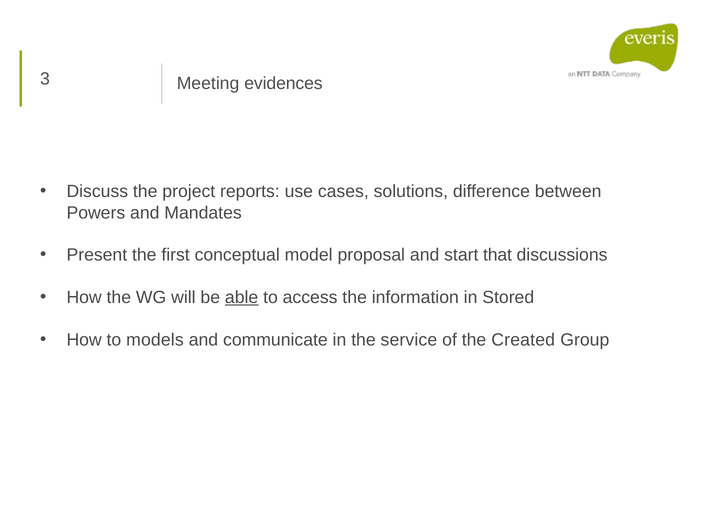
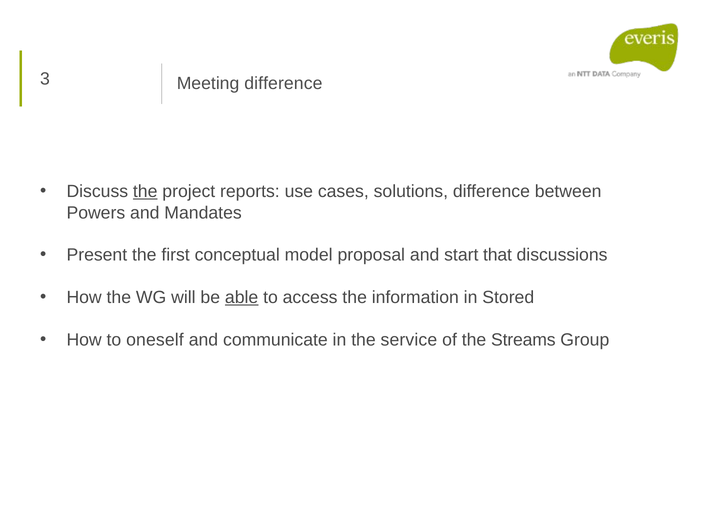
Meeting evidences: evidences -> difference (283, 83)
the underline: none -> present (145, 192)
models: models -> oneself (155, 340)
Created: Created -> Streams (523, 340)
